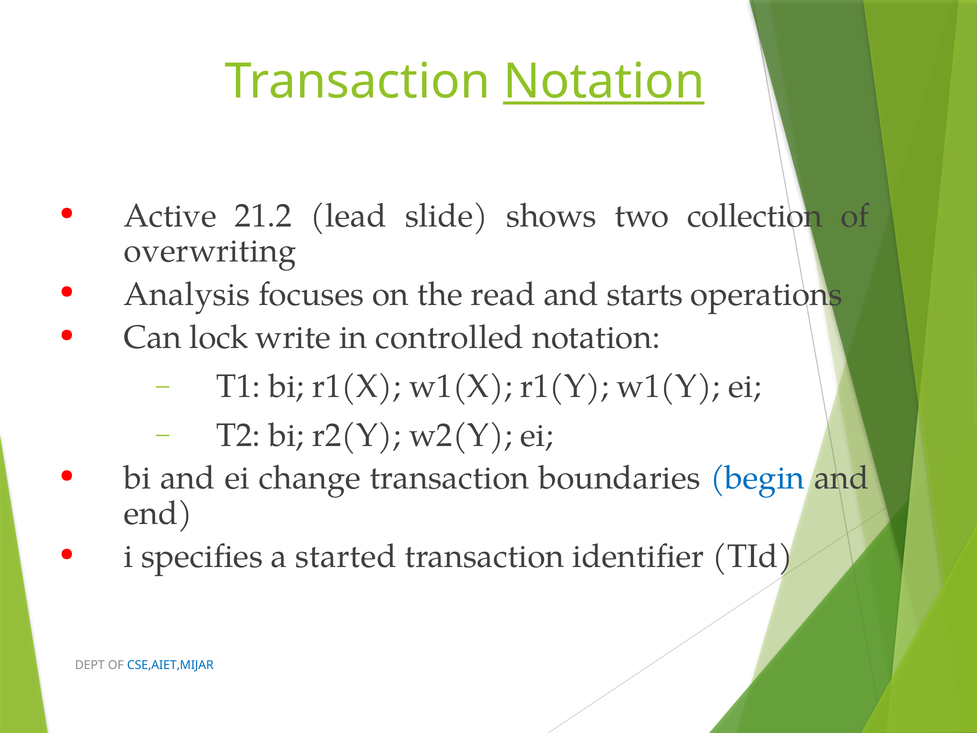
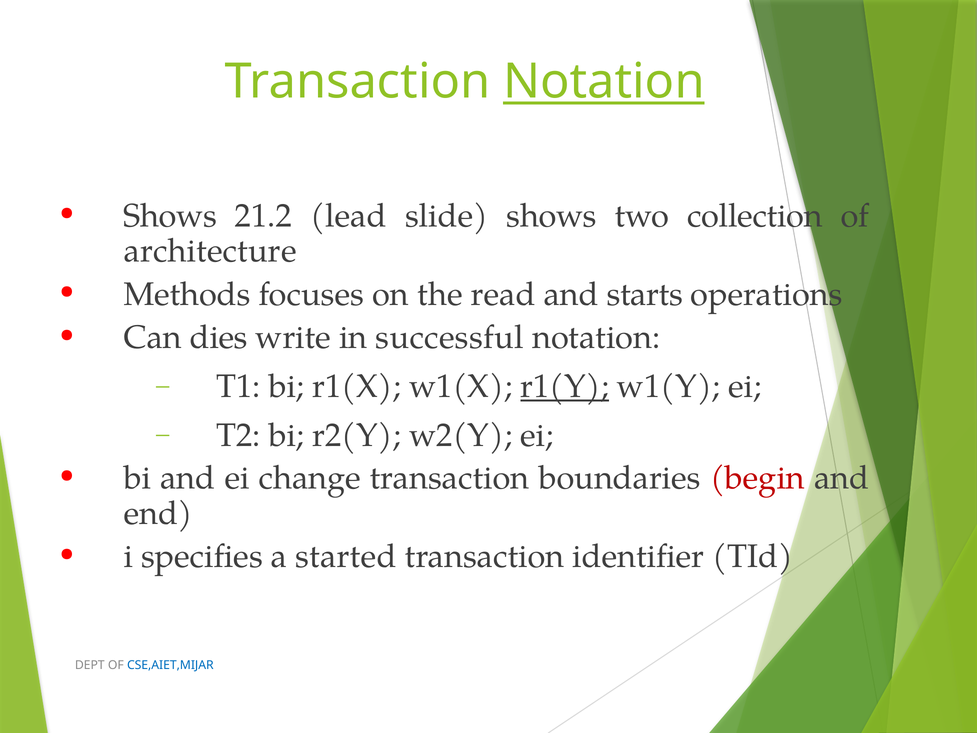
Active: Active -> Shows (170, 216)
overwriting: overwriting -> architecture (210, 251)
Analysis: Analysis -> Methods (187, 294)
lock: lock -> dies (219, 337)
controlled: controlled -> successful (450, 337)
r1(Y underline: none -> present (565, 387)
begin colour: blue -> red (757, 478)
